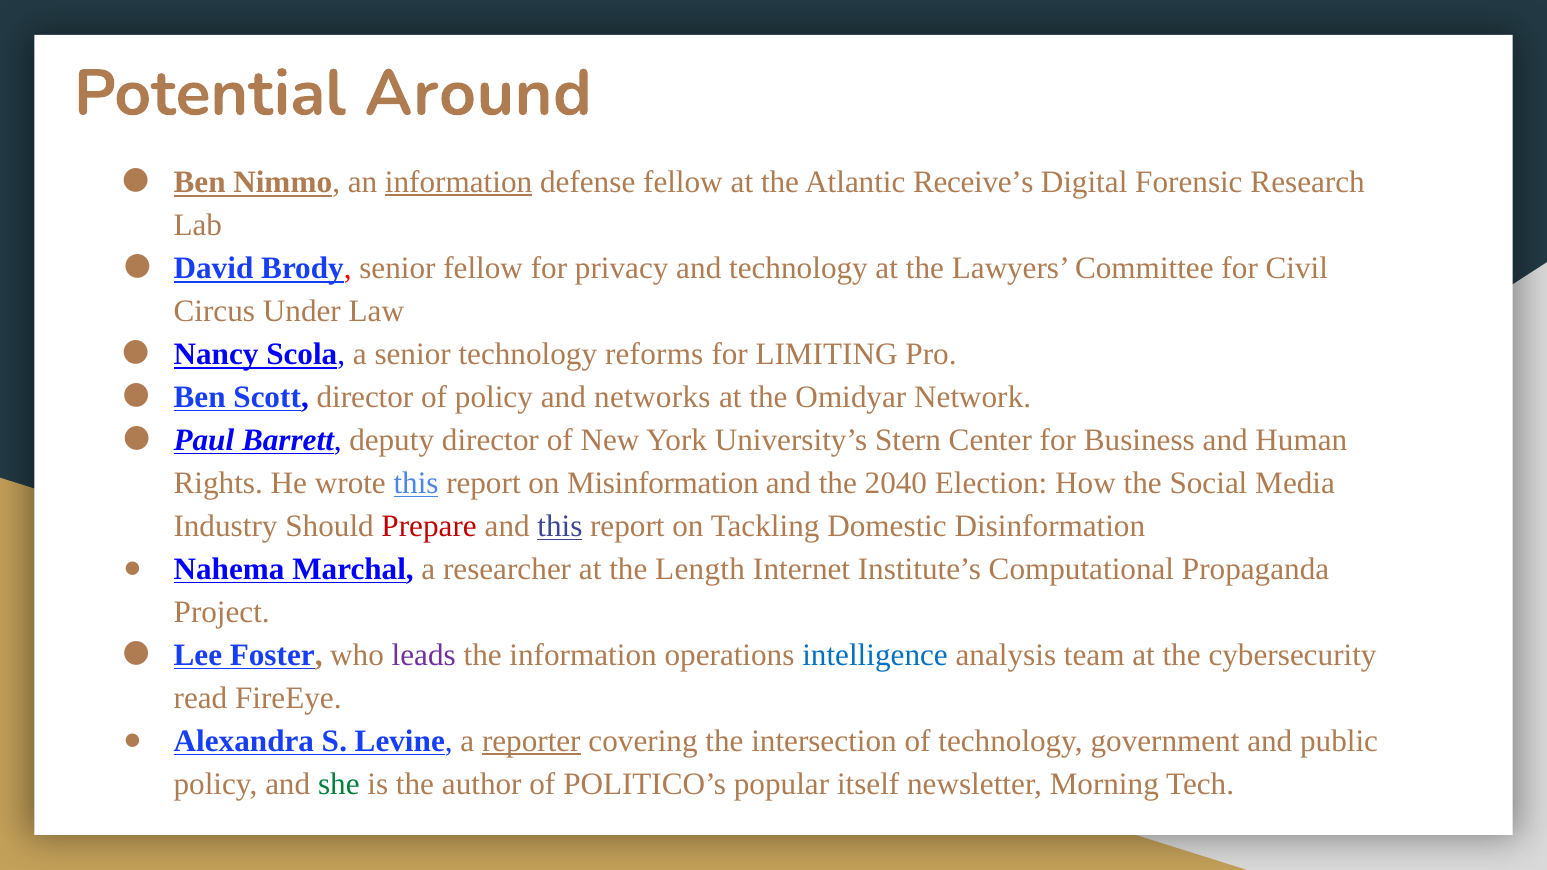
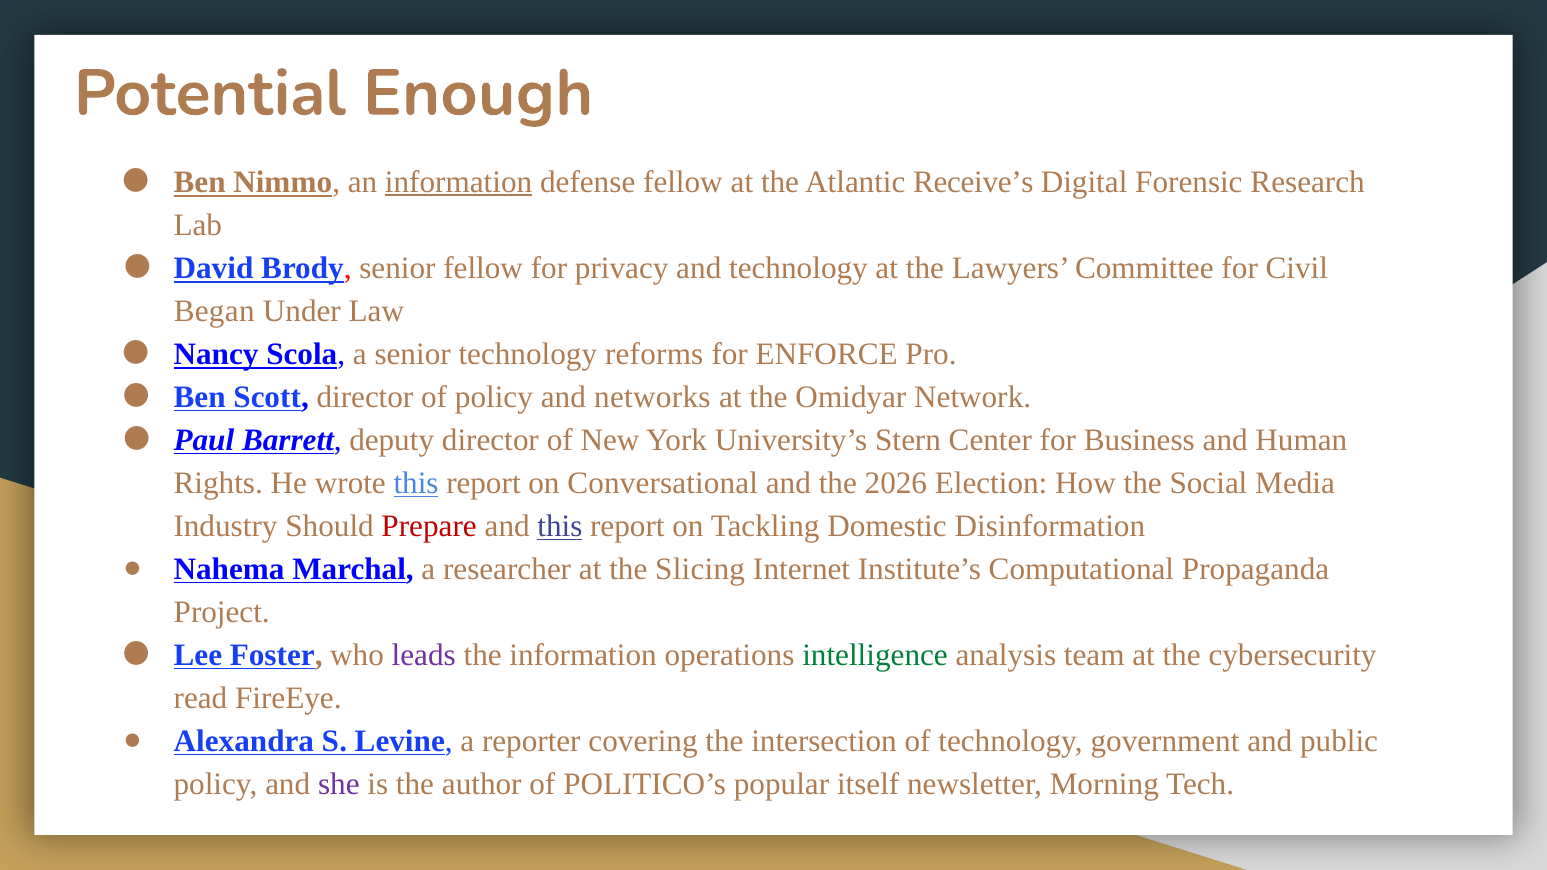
Around: Around -> Enough (478, 93)
Circus: Circus -> Began (214, 311)
LIMITING: LIMITING -> ENFORCE (827, 354)
Misinformation: Misinformation -> Conversational (663, 483)
2040: 2040 -> 2026 (896, 483)
Length: Length -> Slicing (700, 569)
intelligence colour: blue -> green (875, 655)
reporter underline: present -> none (531, 741)
she colour: green -> purple (339, 784)
